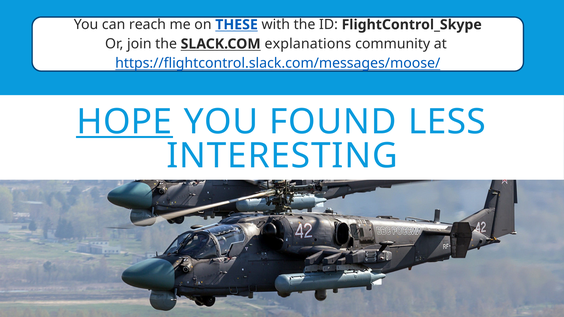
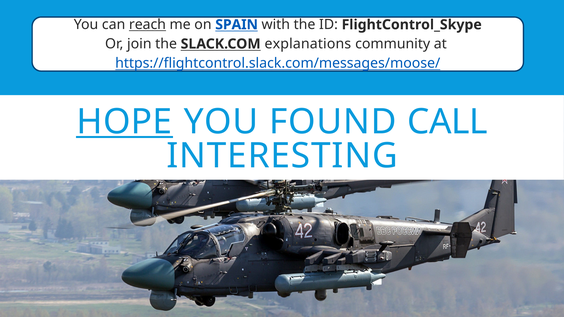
reach underline: none -> present (147, 25)
THESE: THESE -> SPAIN (237, 25)
LESS: LESS -> CALL (447, 122)
